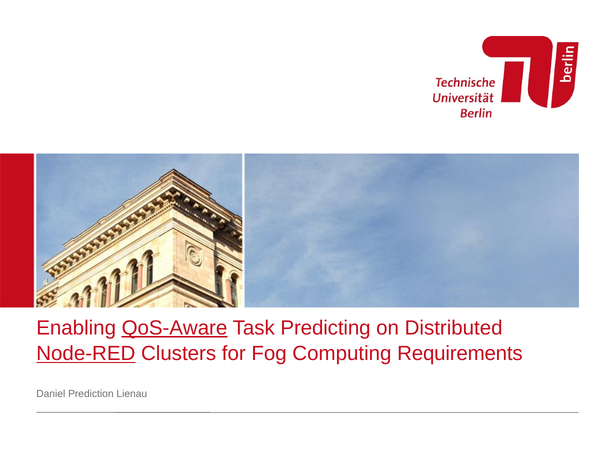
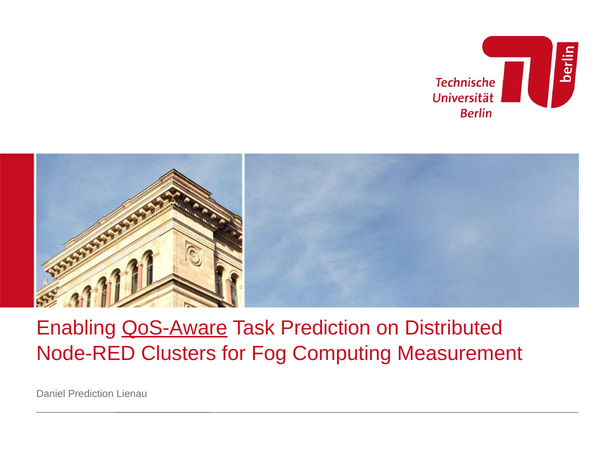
Task Predicting: Predicting -> Prediction (326, 328)
Node-RED underline: present -> none (86, 354)
Requirements: Requirements -> Measurement (460, 354)
